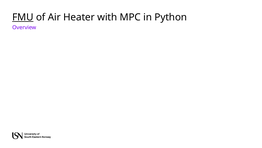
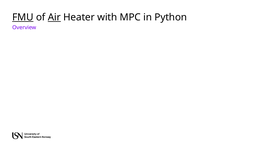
Air underline: none -> present (54, 17)
